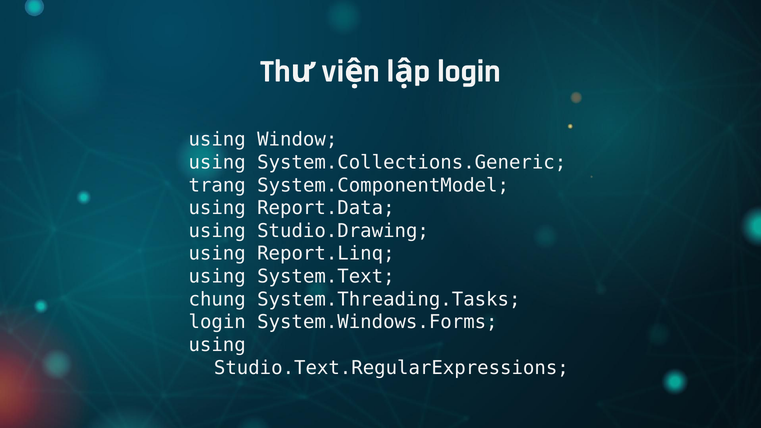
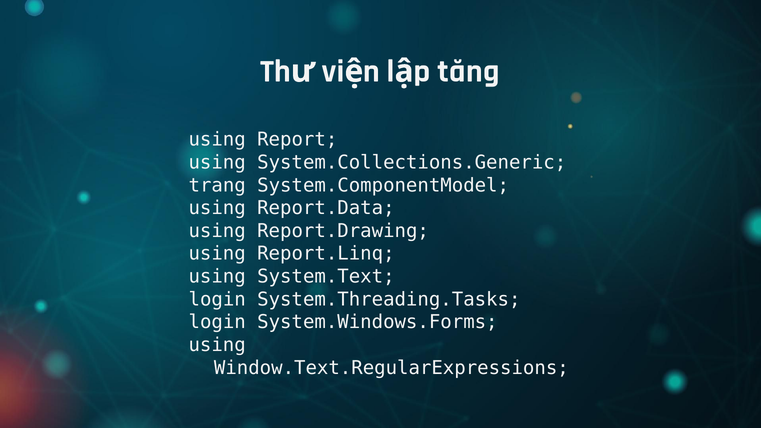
login: login -> tăng (469, 71)
Window: Window -> Report (297, 140)
Studio.Drawing: Studio.Drawing -> Report.Drawing (343, 231)
chung: chung -> login (217, 299)
Studio.Text.RegularExpressions: Studio.Text.RegularExpressions -> Window.Text.RegularExpressions (391, 368)
